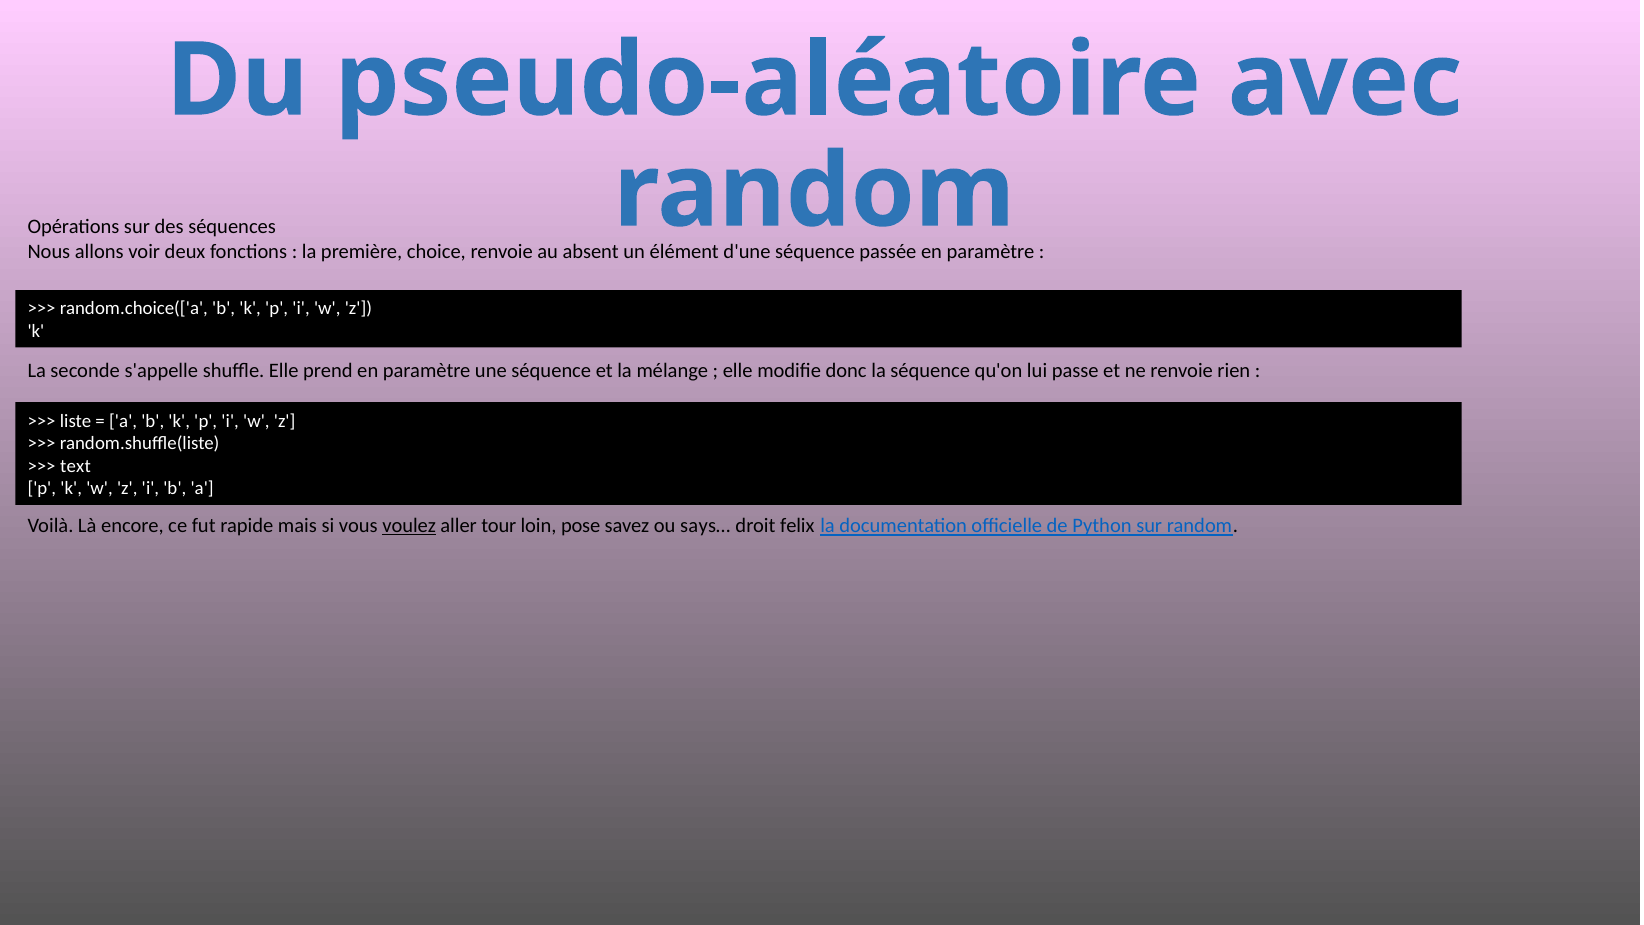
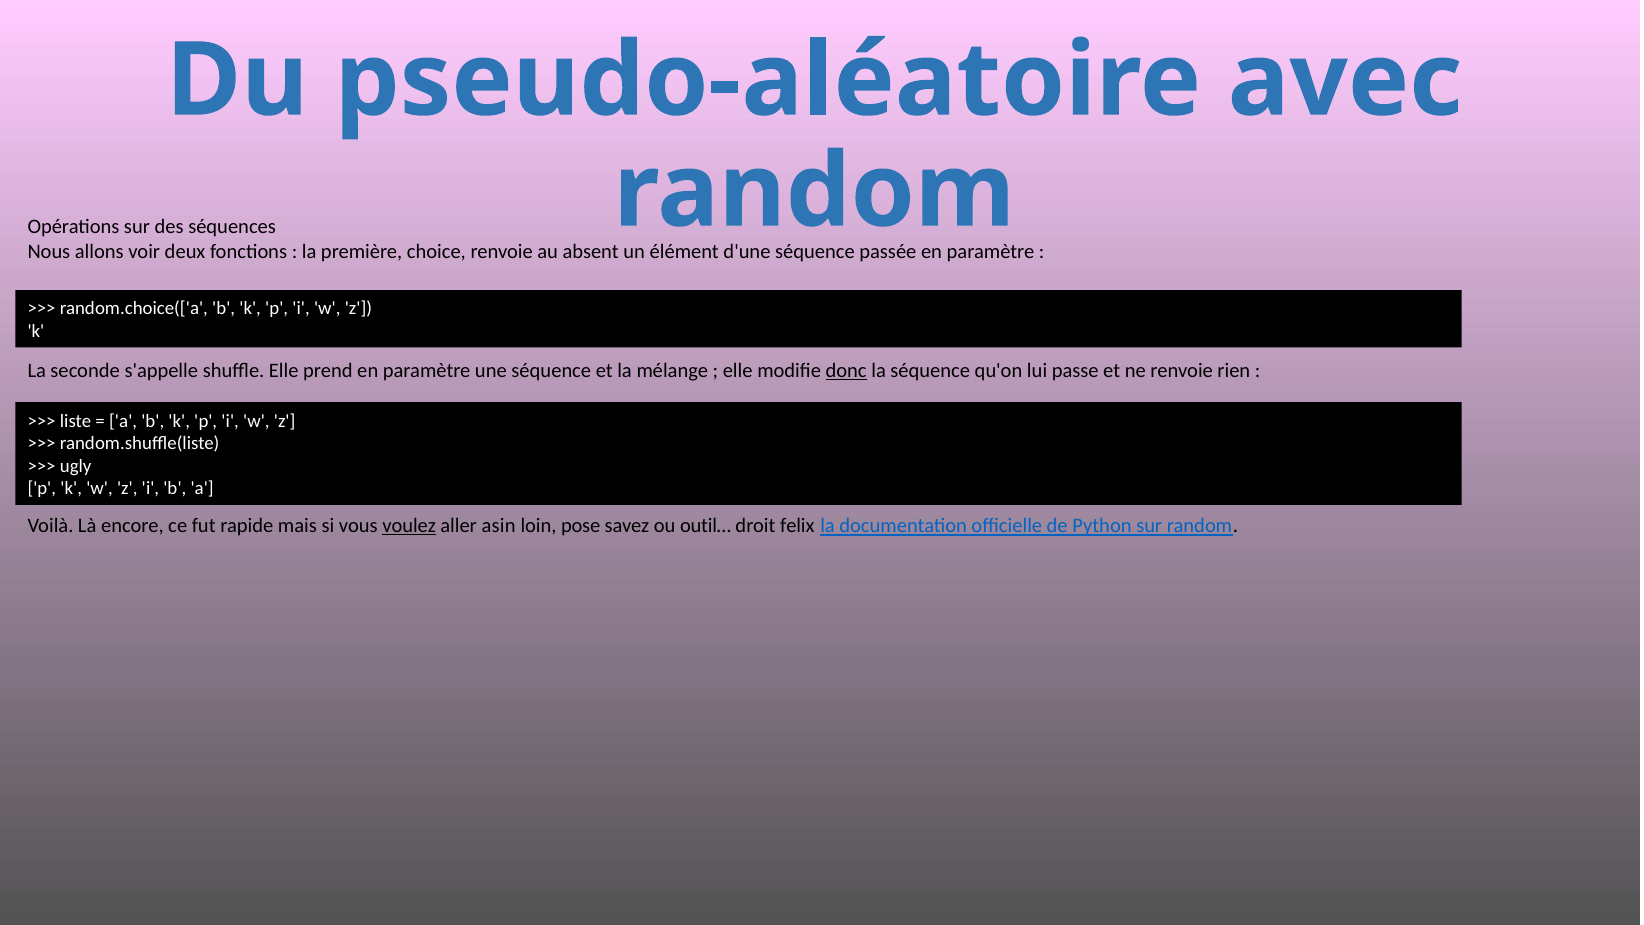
donc underline: none -> present (846, 370)
text: text -> ugly (76, 466)
tour: tour -> asin (499, 526)
says…: says… -> outil… (706, 526)
